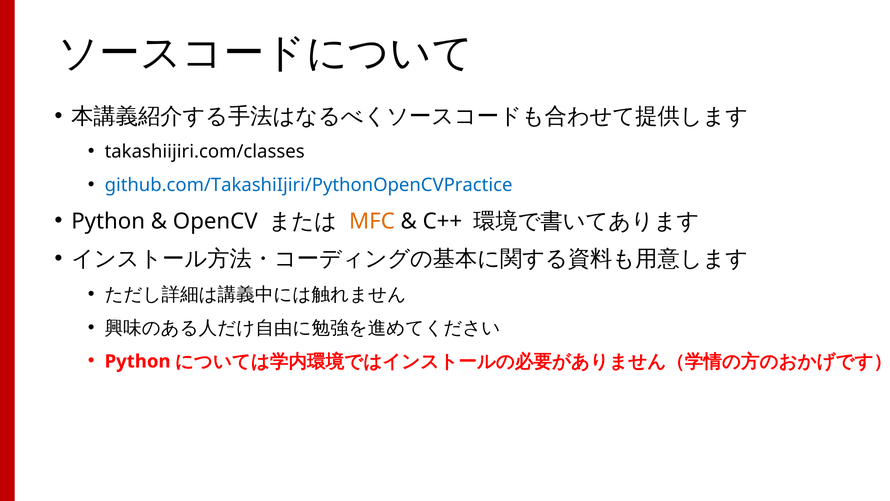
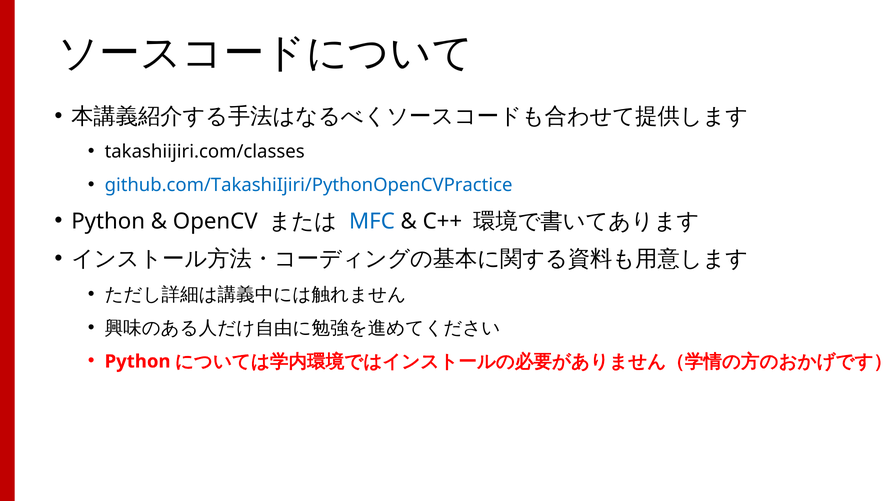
MFC colour: orange -> blue (372, 221)
